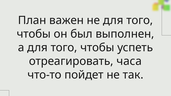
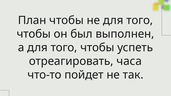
План важен: важен -> чтобы (66, 20)
